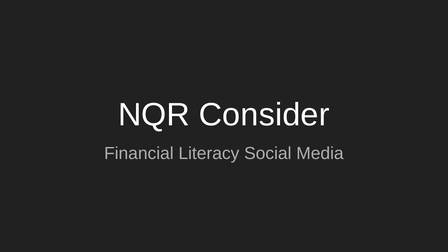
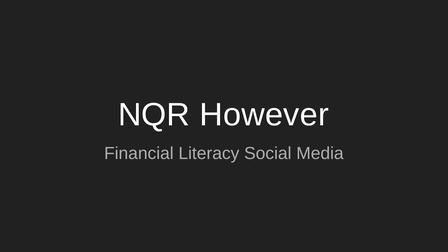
Consider: Consider -> However (264, 115)
